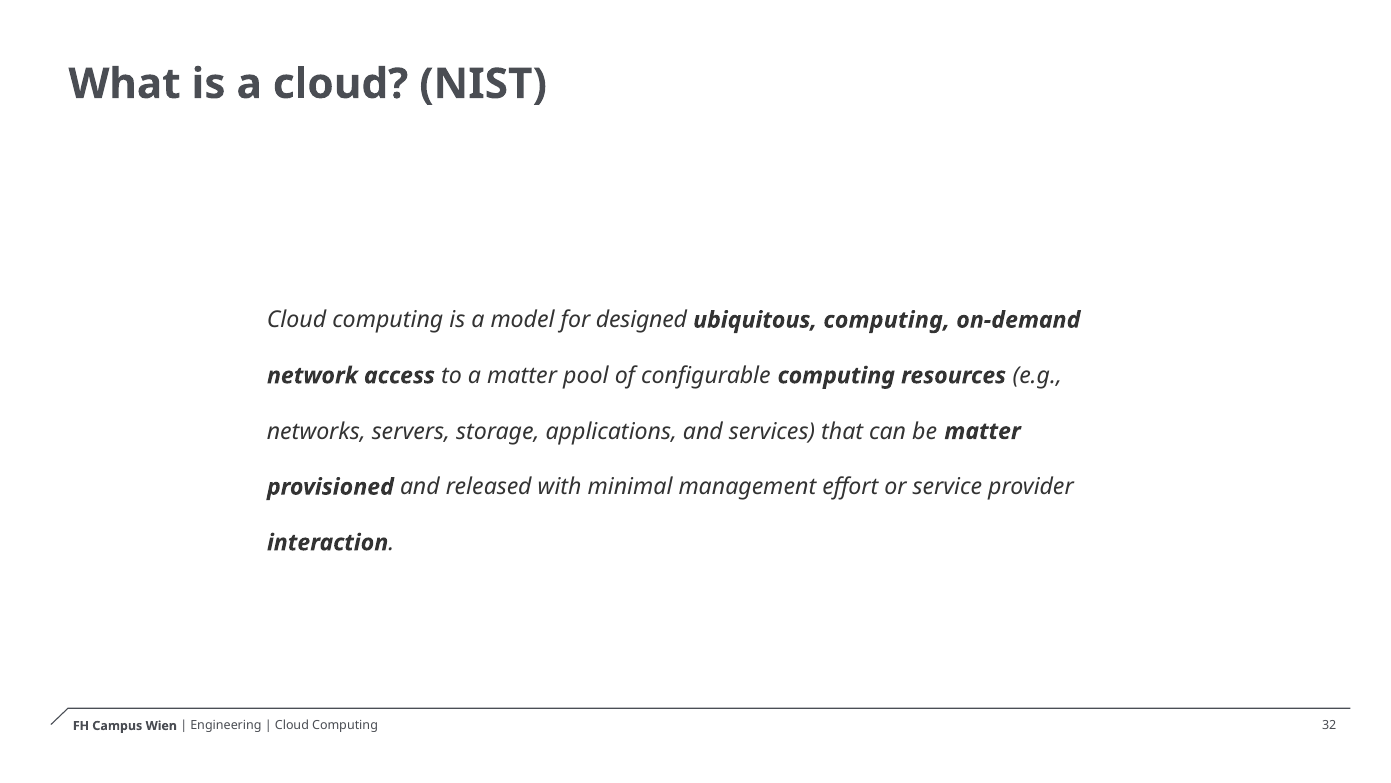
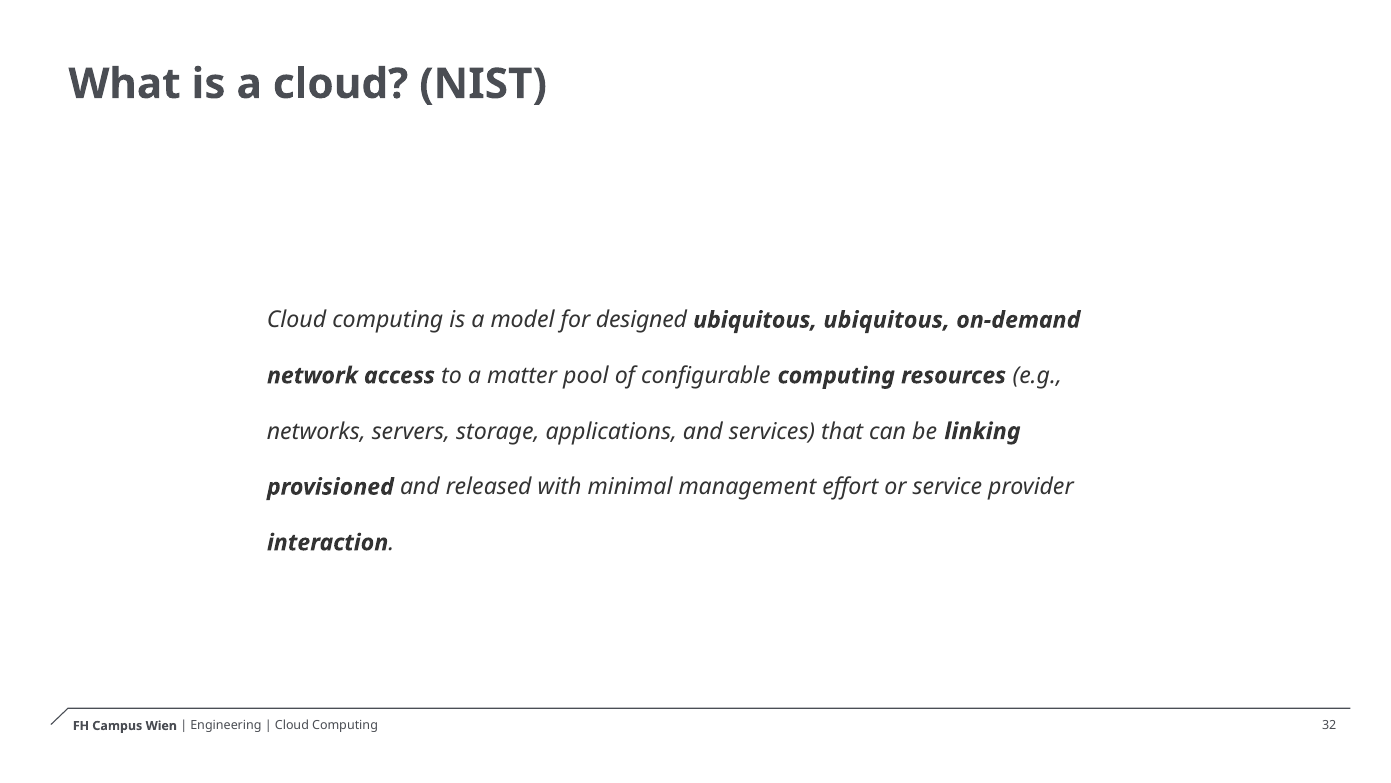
ubiquitous computing: computing -> ubiquitous (887, 320)
be matter: matter -> linking (983, 431)
